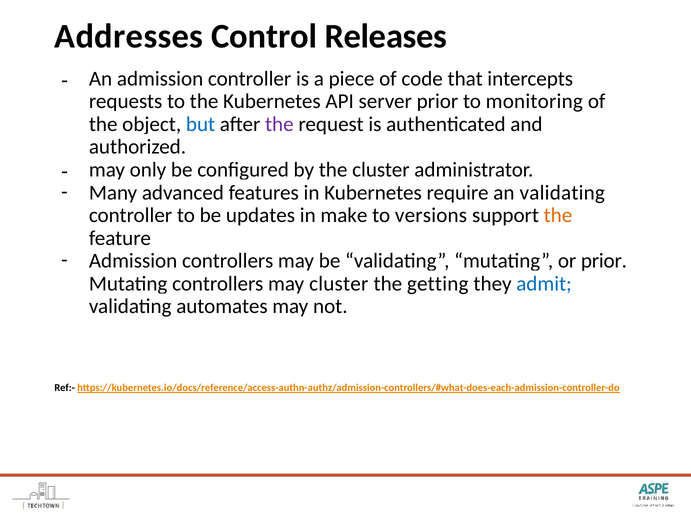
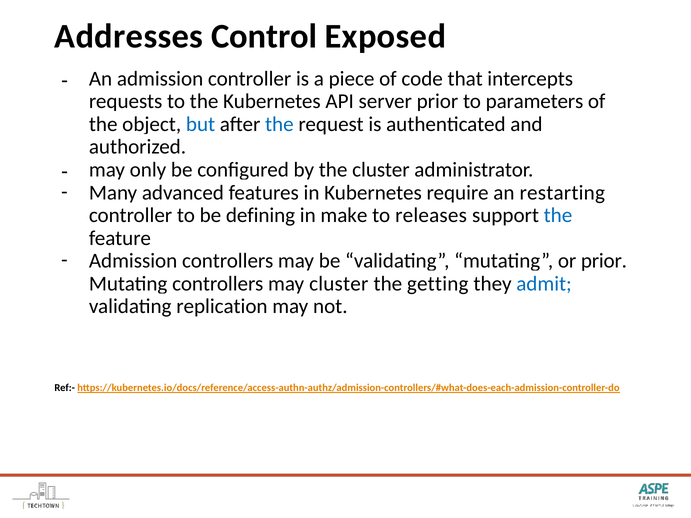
Releases: Releases -> Exposed (385, 37)
monitoring: monitoring -> parameters (534, 101)
the colour: purple -> blue (279, 124)
validating: validating -> restarting (562, 193)
updates: updates -> defining (261, 215)
versions: versions -> releases (431, 215)
the colour: orange -> blue (558, 215)
automates: automates -> replication (222, 307)
